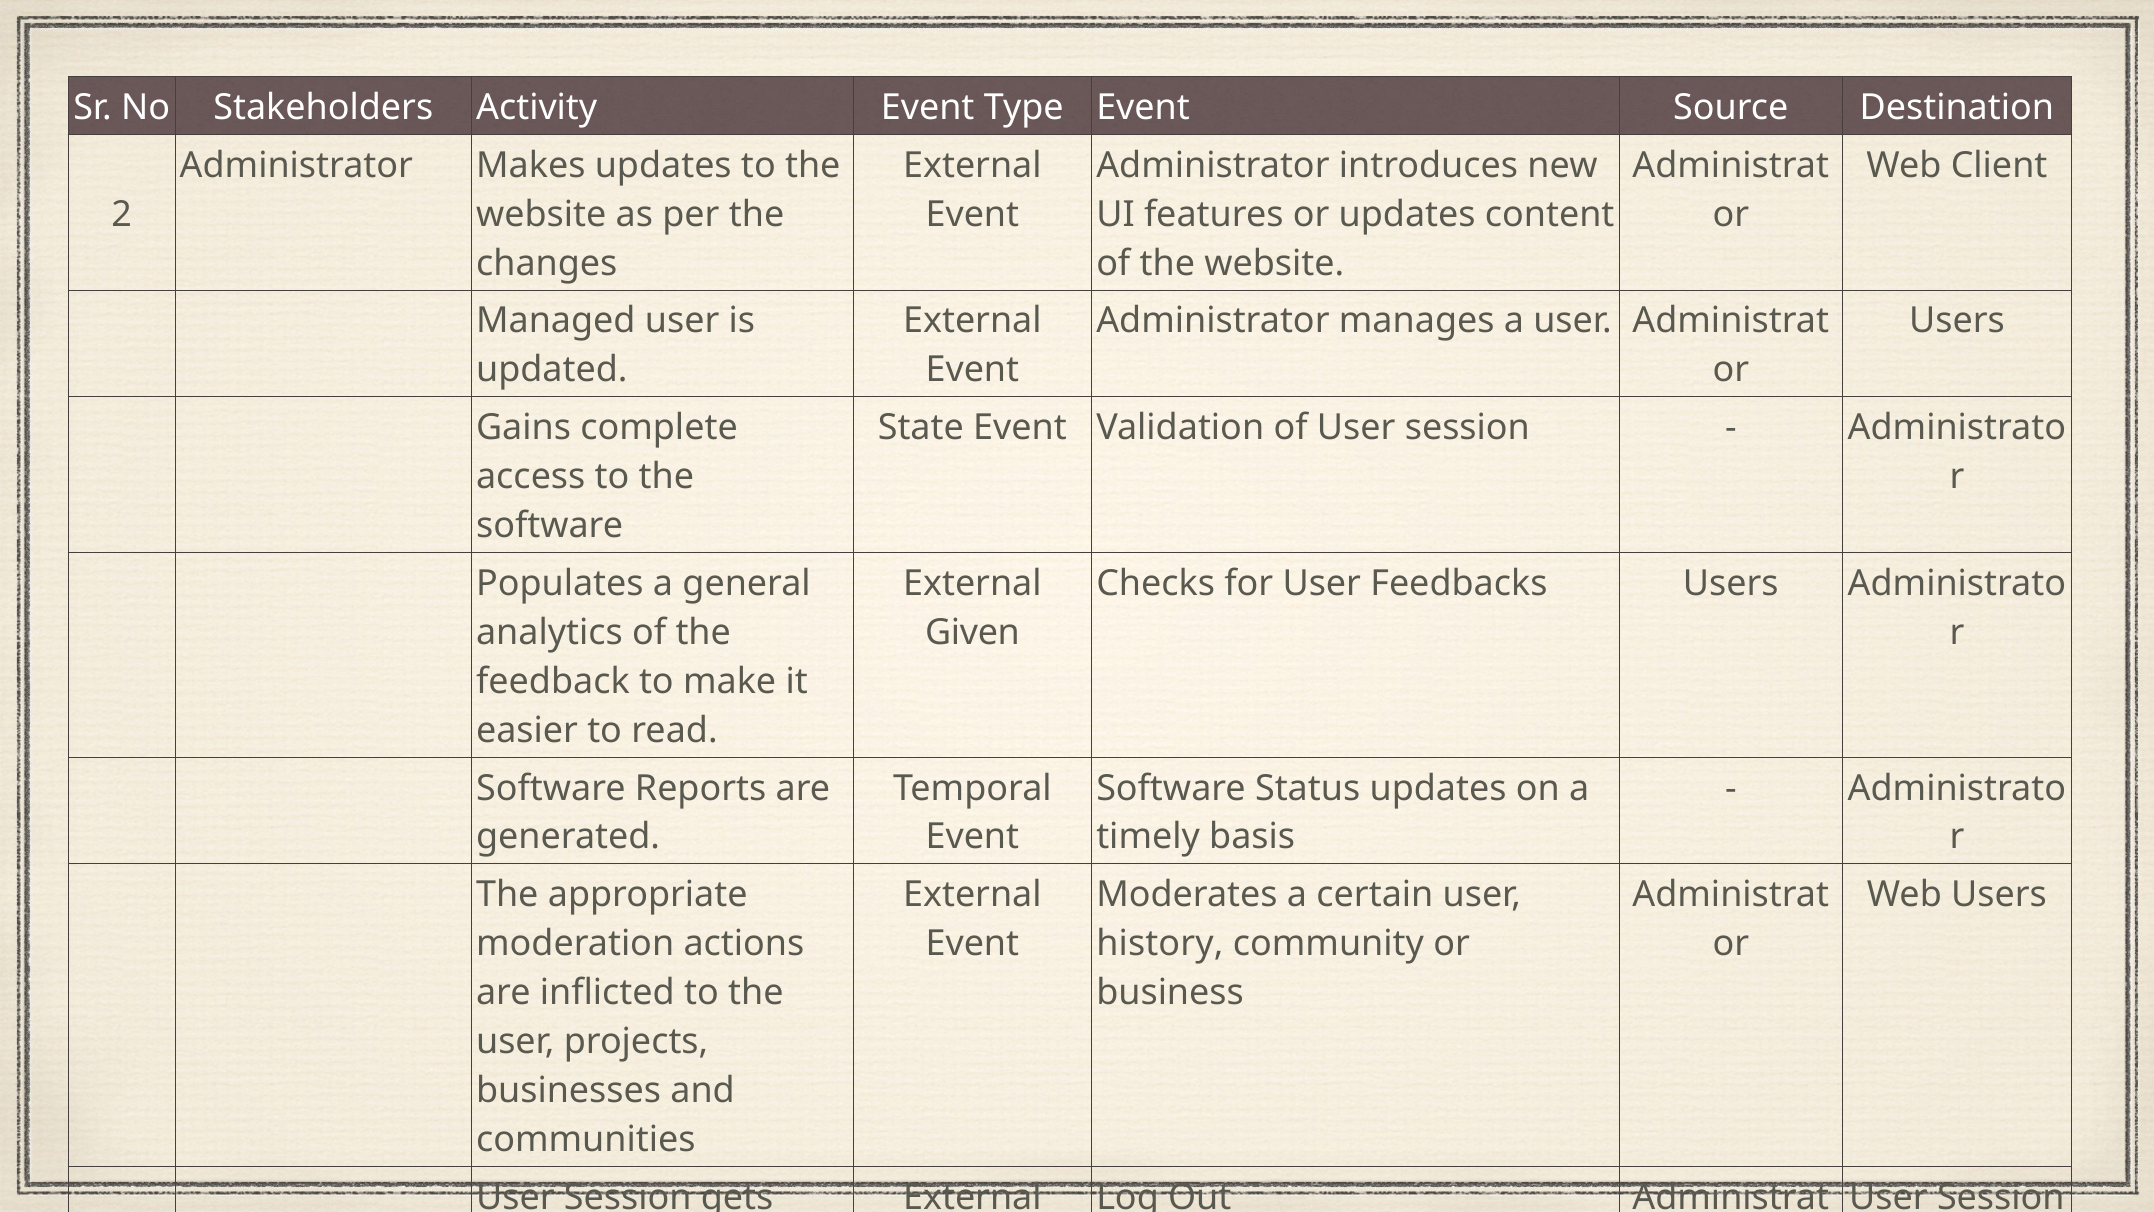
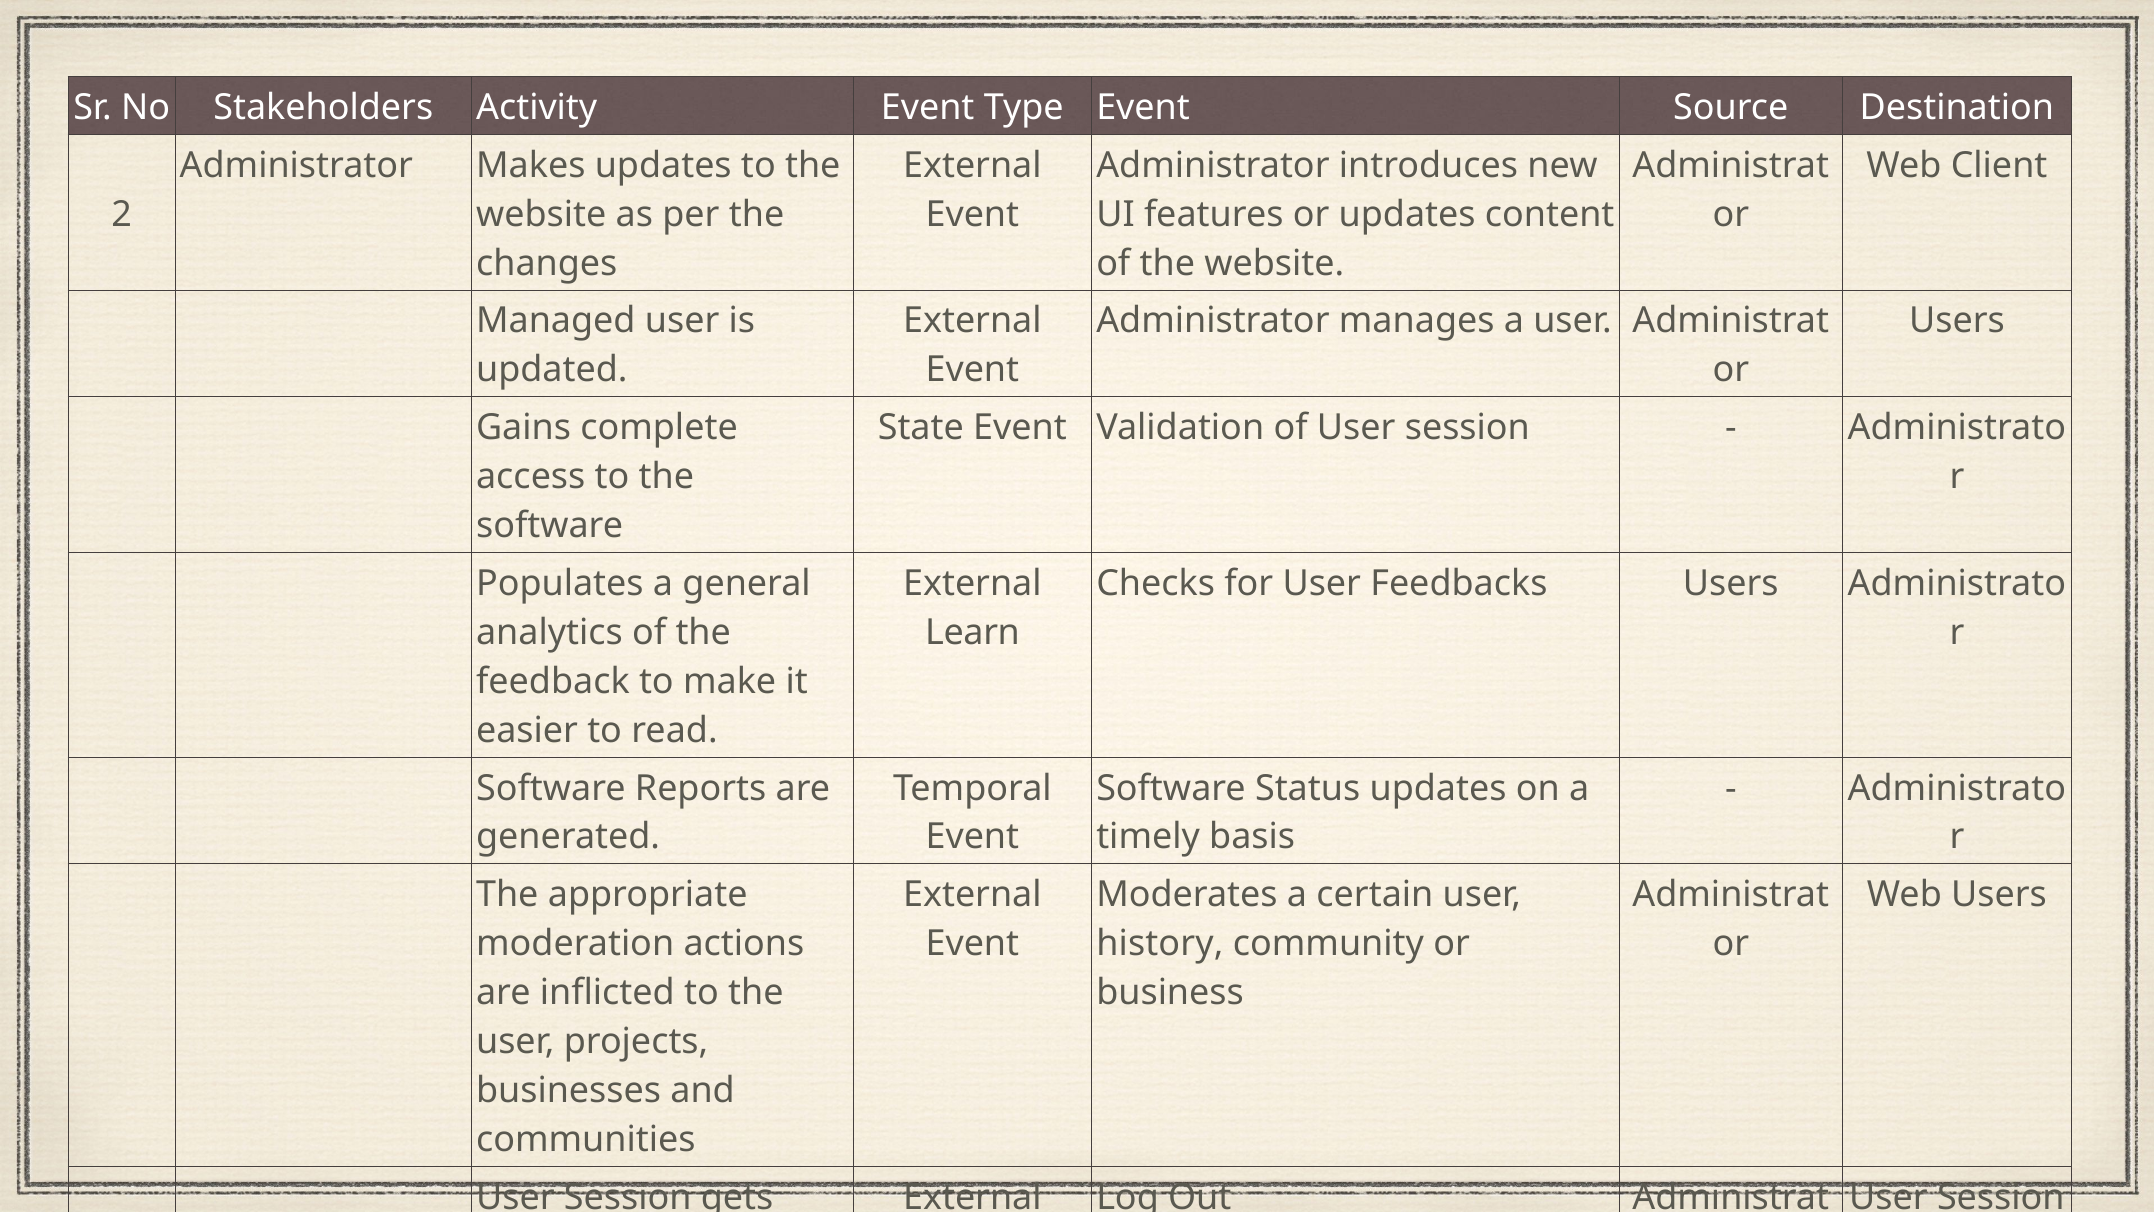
Given: Given -> Learn (973, 632)
